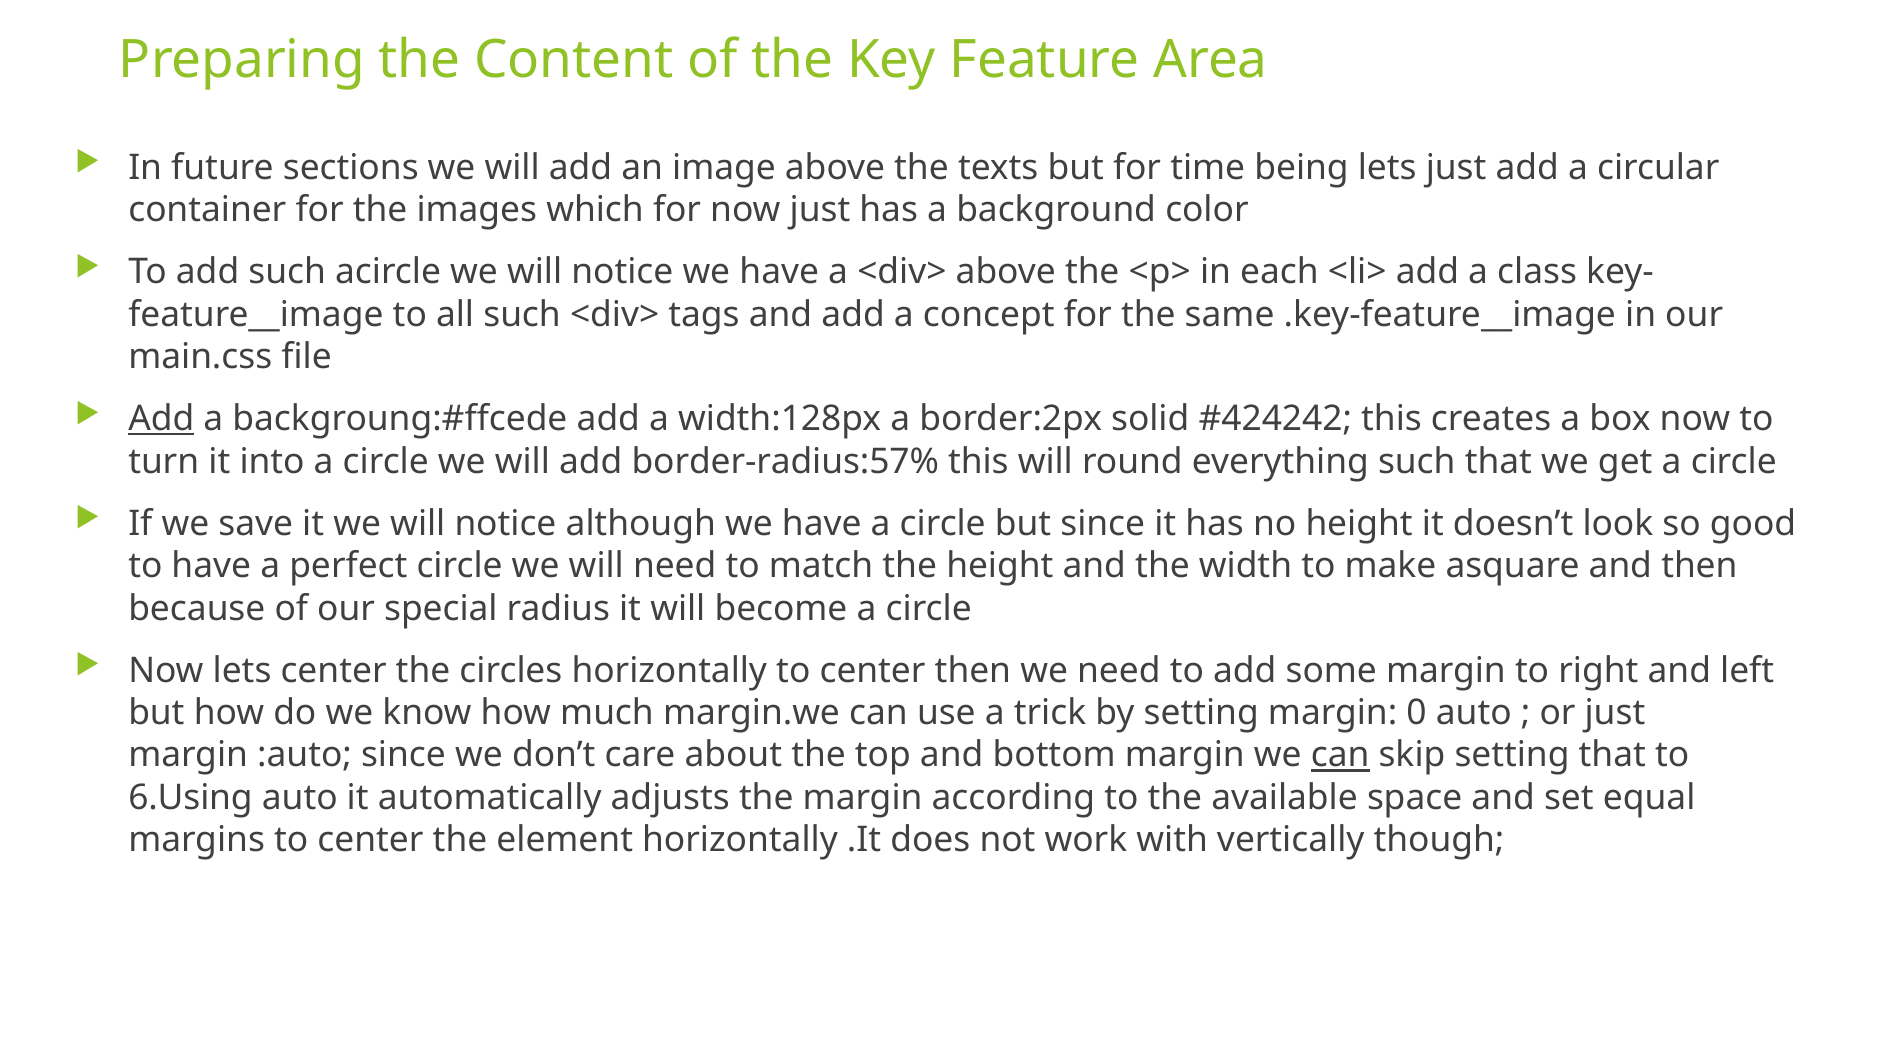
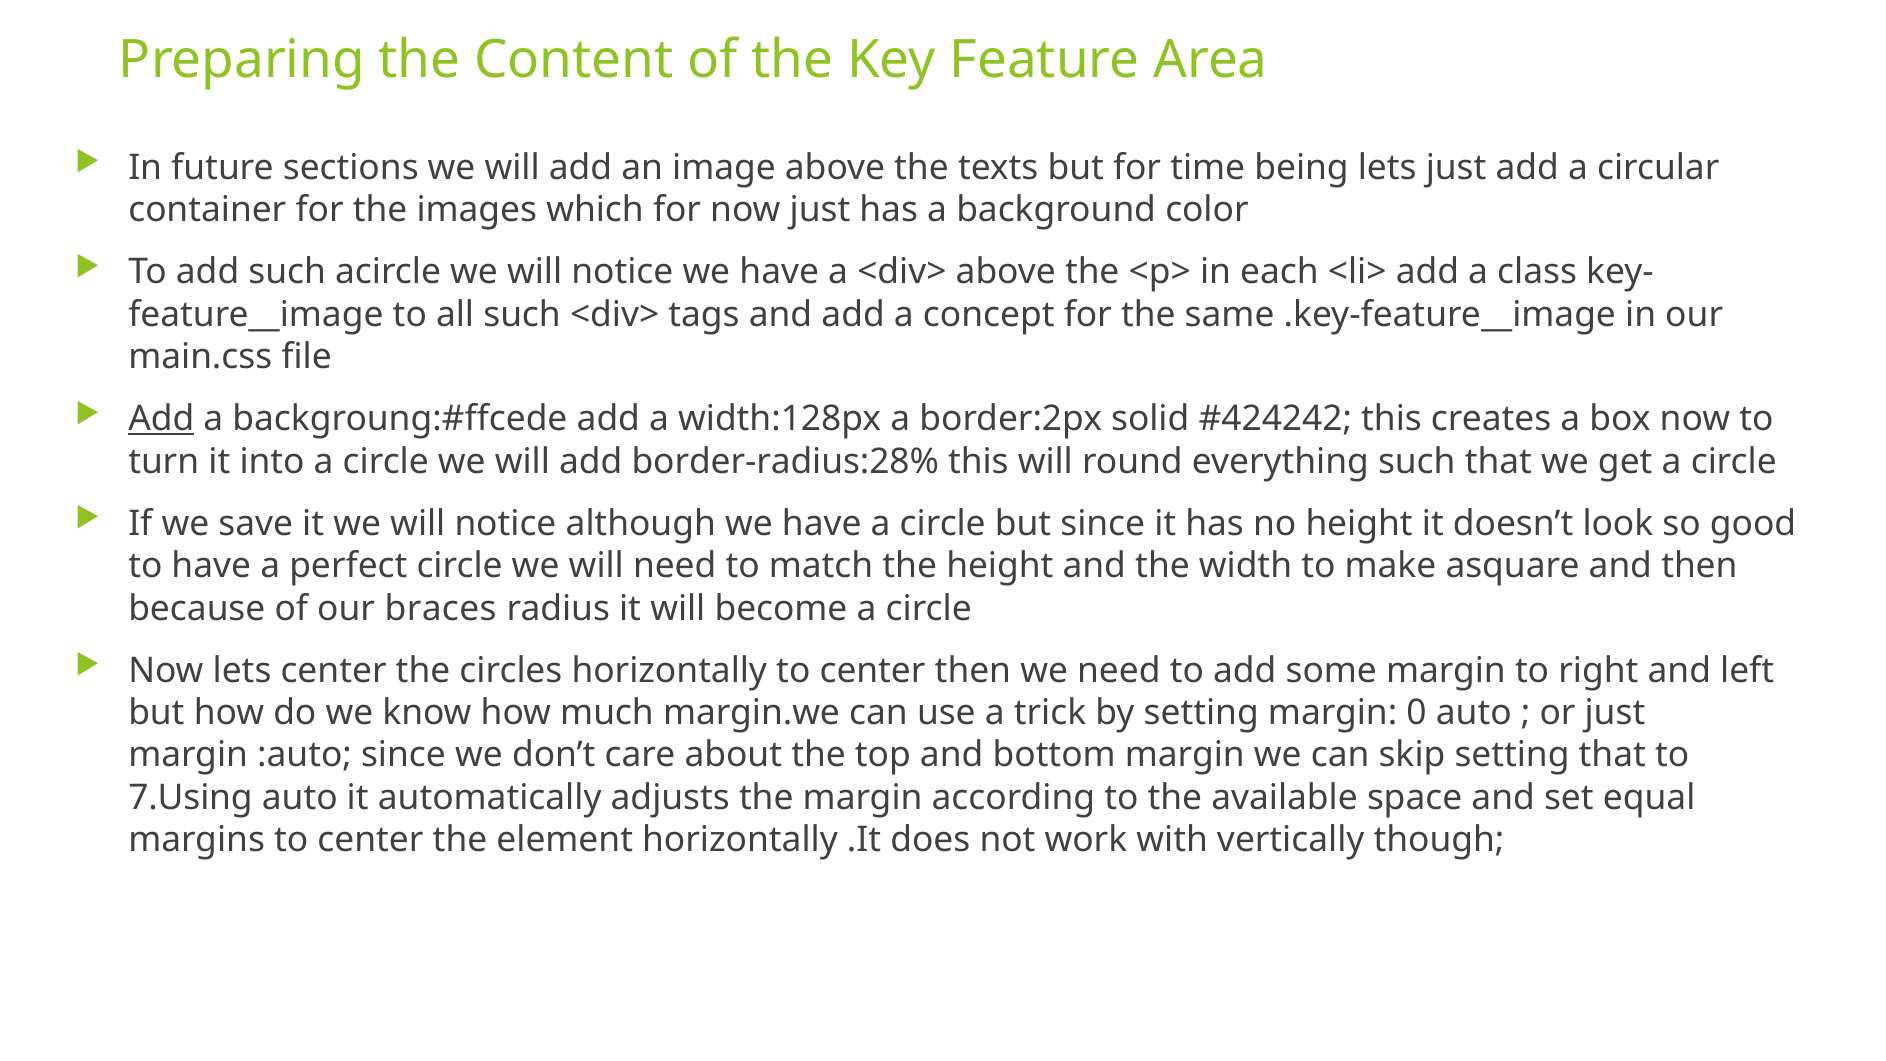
border-radius:57%: border-radius:57% -> border-radius:28% (785, 461)
special: special -> braces (441, 608)
can underline: present -> none (1340, 755)
6.Using: 6.Using -> 7.Using (191, 798)
